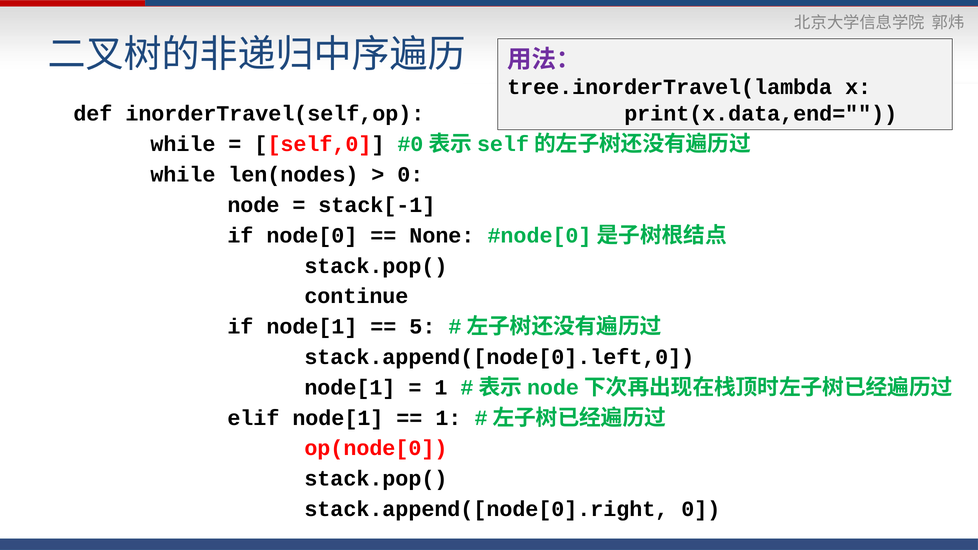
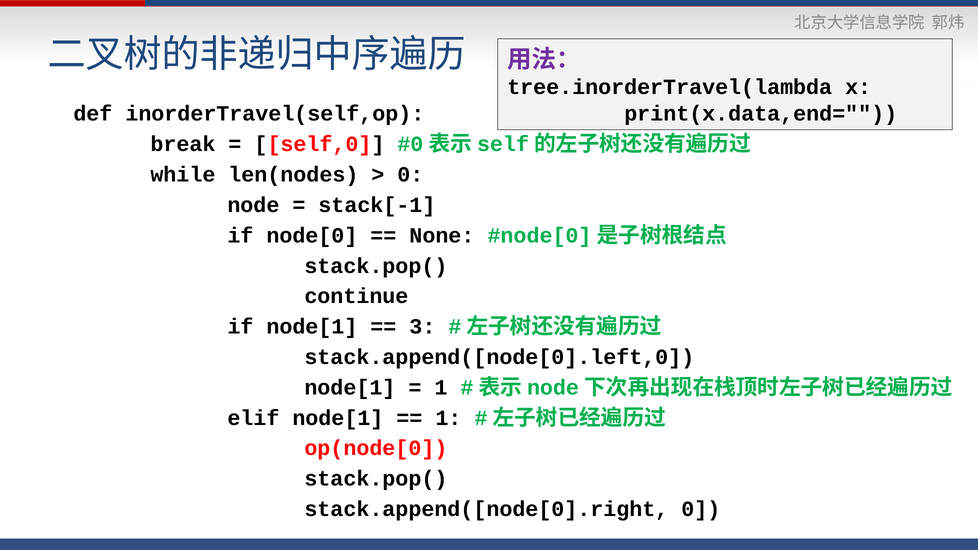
while: while -> break (183, 144)
5: 5 -> 3 (422, 327)
